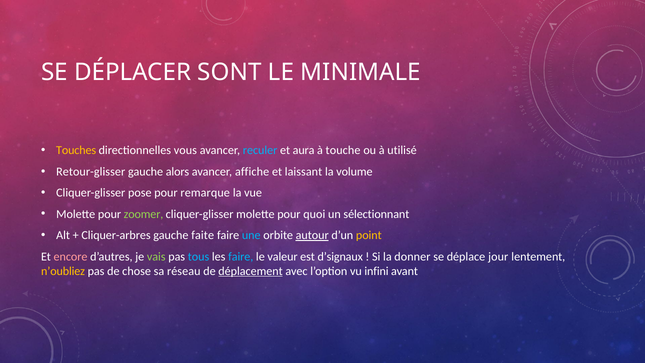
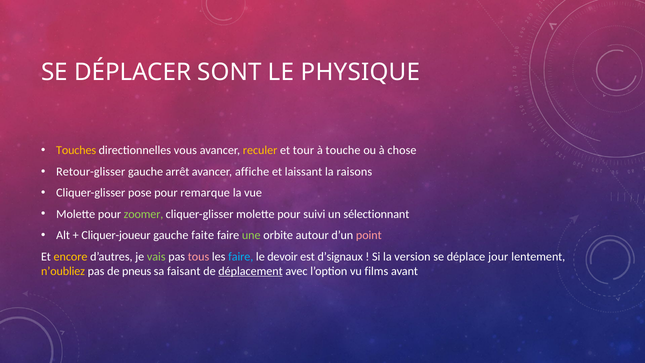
MINIMALE: MINIMALE -> PHYSIQUE (361, 72)
reculer colour: light blue -> yellow (260, 150)
aura: aura -> tour (303, 150)
utilisé: utilisé -> chose (402, 150)
alors: alors -> arrêt (178, 172)
volume: volume -> raisons (354, 172)
quoi: quoi -> suivi (314, 214)
Cliquer-arbres: Cliquer-arbres -> Cliquer-joueur (116, 235)
une colour: light blue -> light green (251, 235)
autour underline: present -> none (312, 235)
point colour: yellow -> pink (369, 235)
encore colour: pink -> yellow (71, 257)
tous colour: light blue -> pink (199, 257)
valeur: valeur -> devoir (283, 257)
donner: donner -> version (412, 257)
chose: chose -> pneus (137, 271)
réseau: réseau -> faisant (184, 271)
infini: infini -> films (376, 271)
